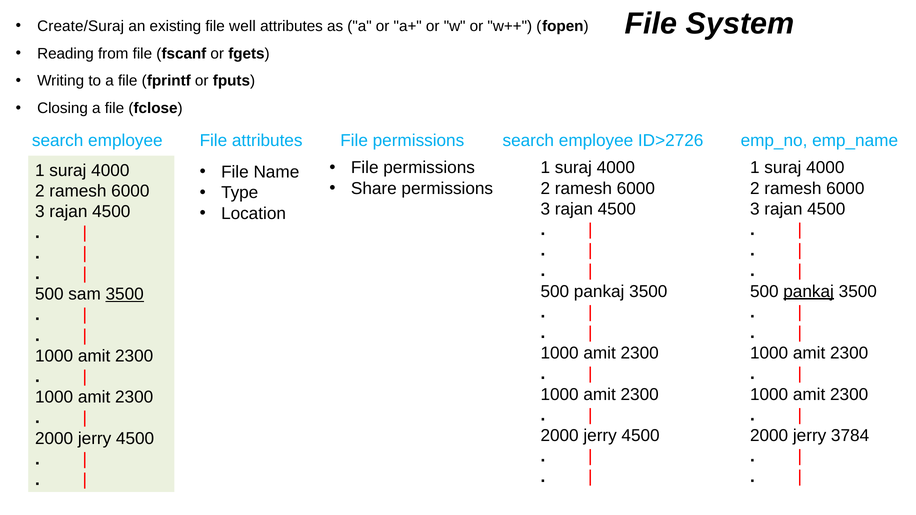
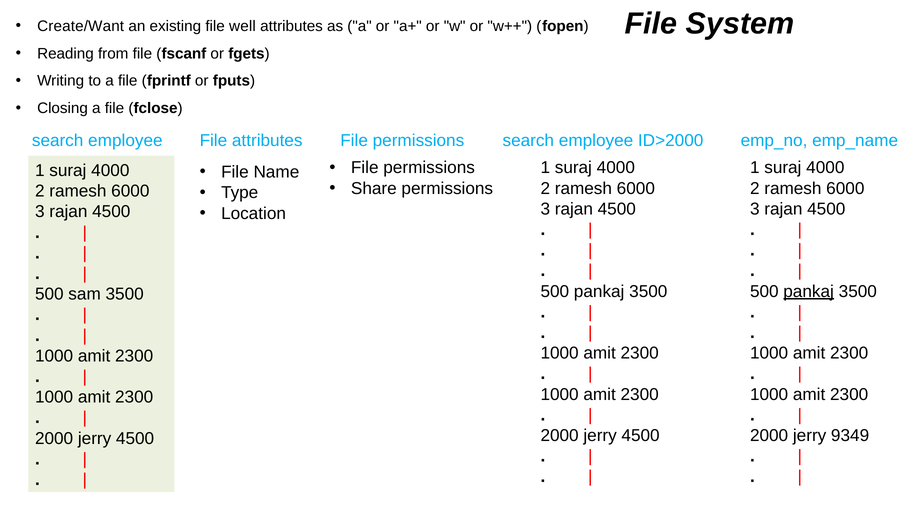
Create/Suraj: Create/Suraj -> Create/Want (81, 26)
ID>2726: ID>2726 -> ID>2000 (671, 141)
3500 underline: present -> none (125, 294)
3784: 3784 -> 9349 (850, 436)
